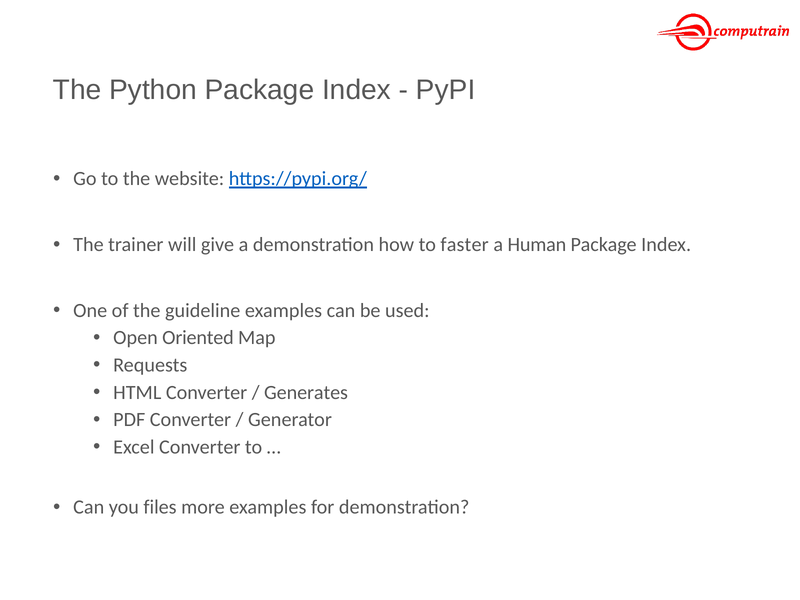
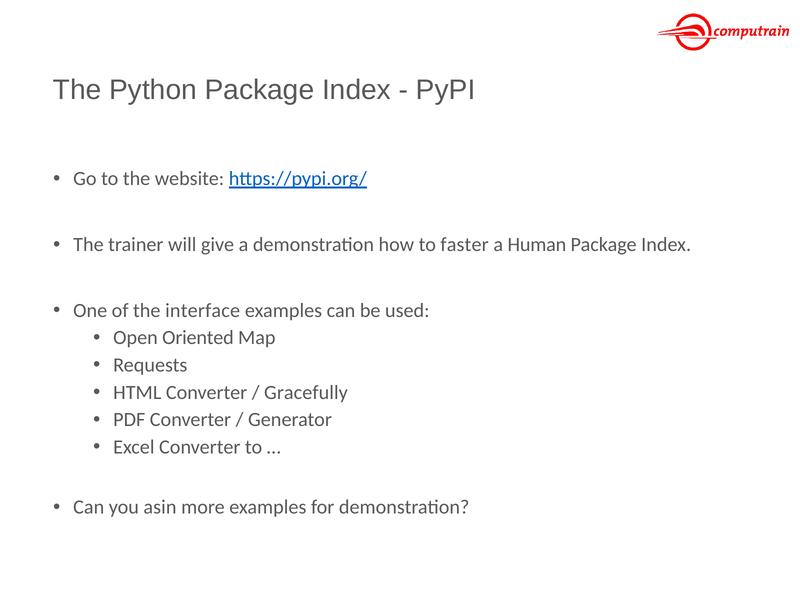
guideline: guideline -> interface (203, 310)
Generates: Generates -> Gracefully (306, 392)
files: files -> asin (160, 507)
